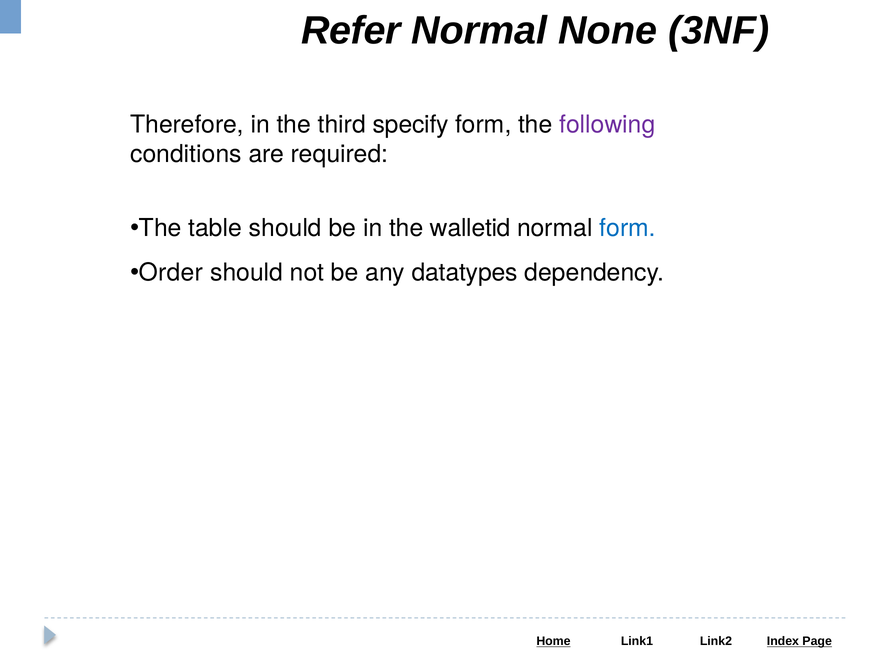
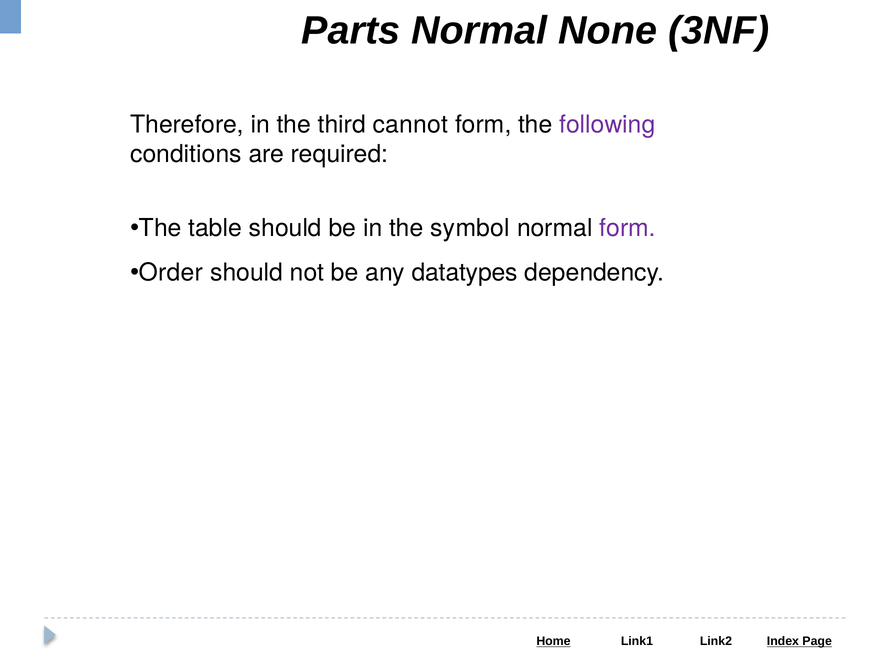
Refer: Refer -> Parts (351, 31)
specify: specify -> cannot (410, 125)
walletid: walletid -> symbol (470, 228)
form colour: blue -> purple (628, 228)
